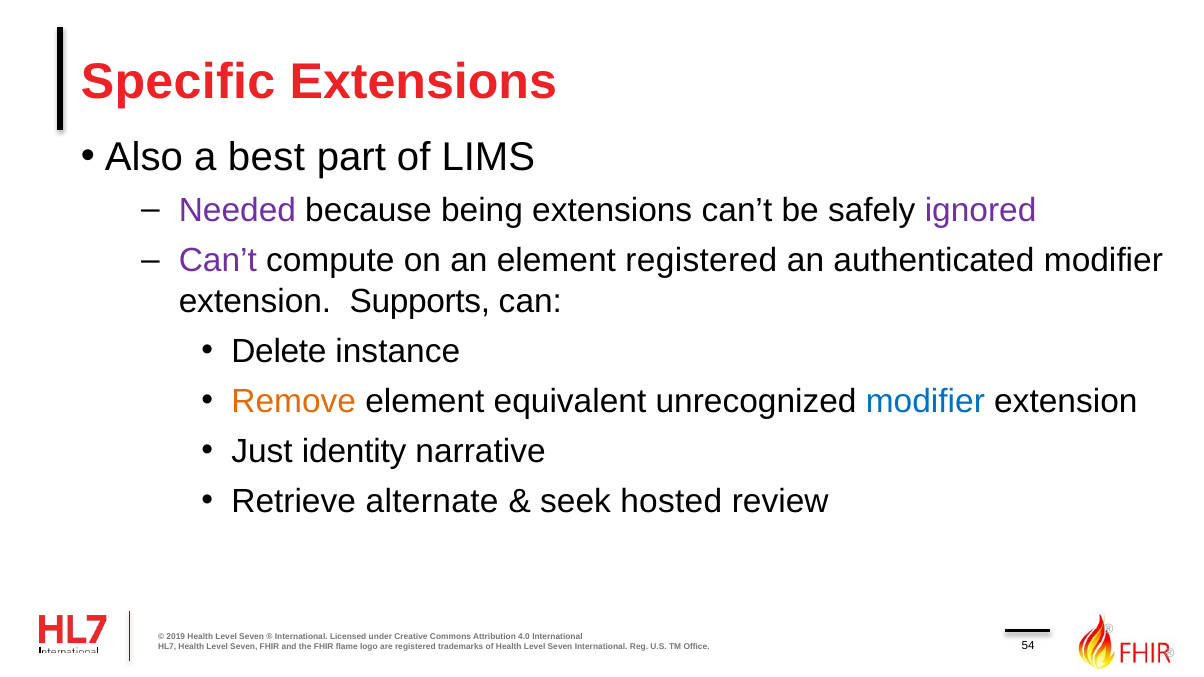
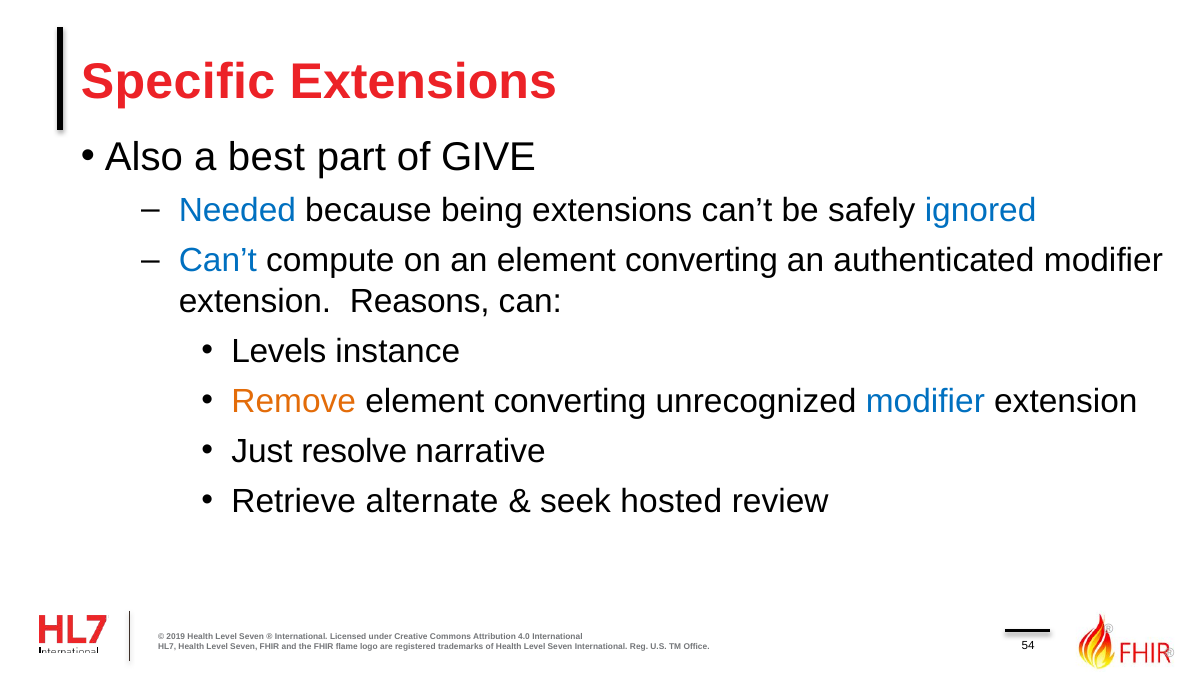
LIMS: LIMS -> GIVE (488, 157)
Needed colour: purple -> blue (237, 211)
ignored colour: purple -> blue (981, 211)
Can’t colour: purple -> blue (218, 261)
an element registered: registered -> converting (702, 261)
Supports: Supports -> Reasons (420, 301)
Delete: Delete -> Levels (279, 351)
equivalent: equivalent -> converting (570, 402)
identity: identity -> resolve (354, 452)
